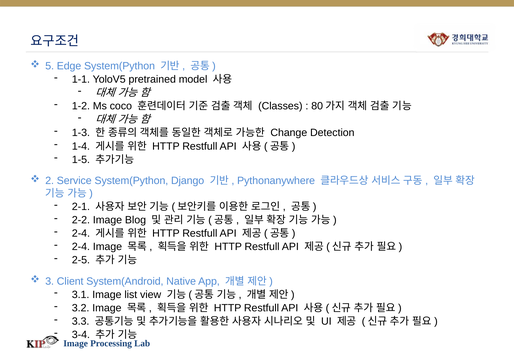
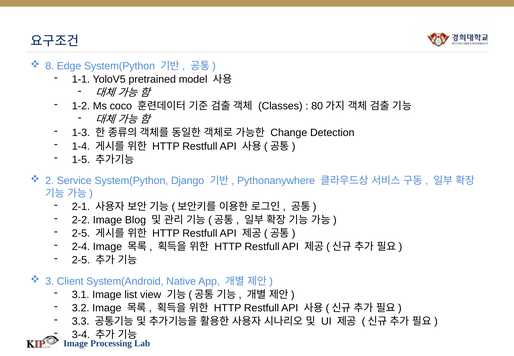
5: 5 -> 8 (50, 66)
2-4: 2-4 -> 2-5 (81, 233)
